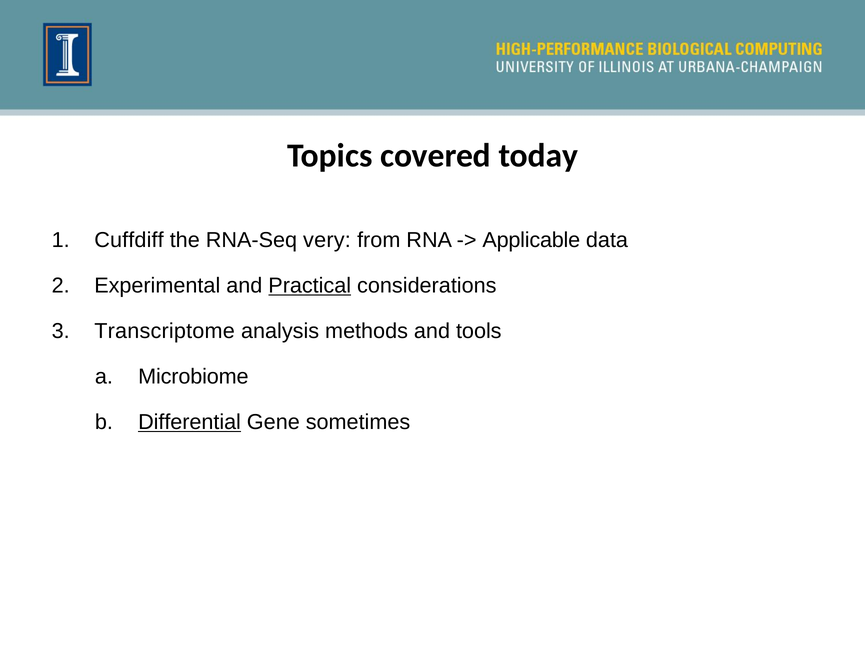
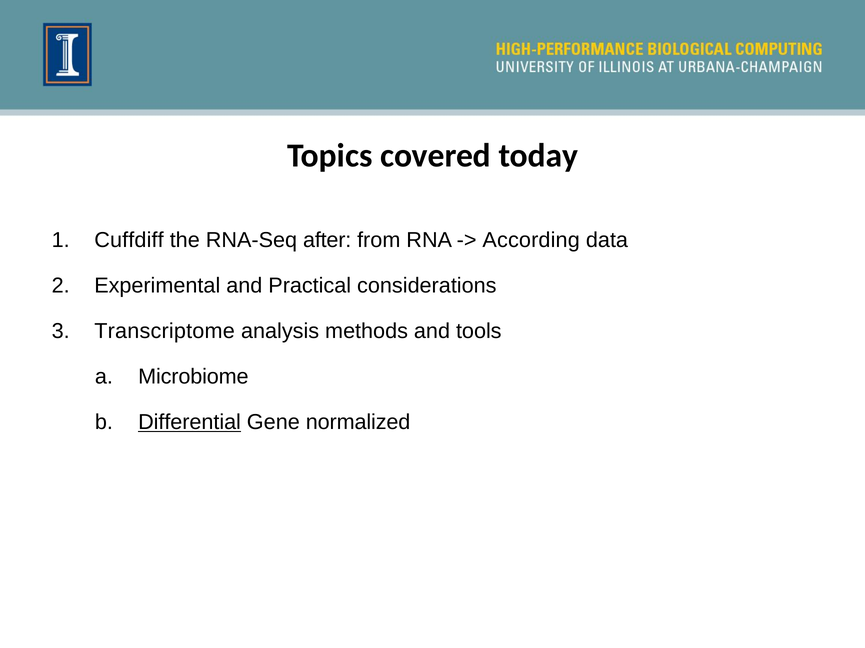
very: very -> after (327, 240)
Applicable: Applicable -> According (531, 240)
Practical underline: present -> none (310, 286)
sometimes: sometimes -> normalized (358, 423)
